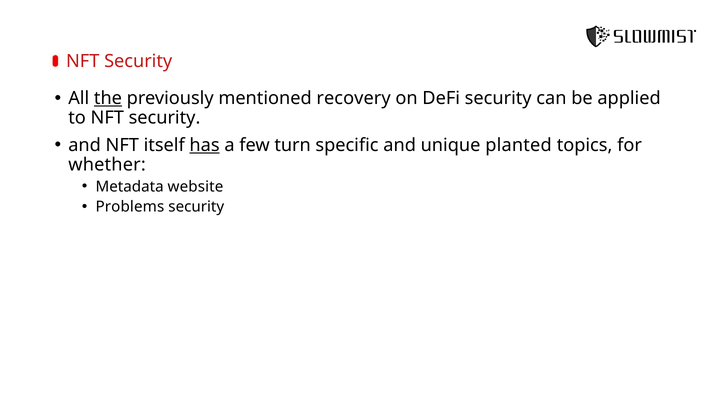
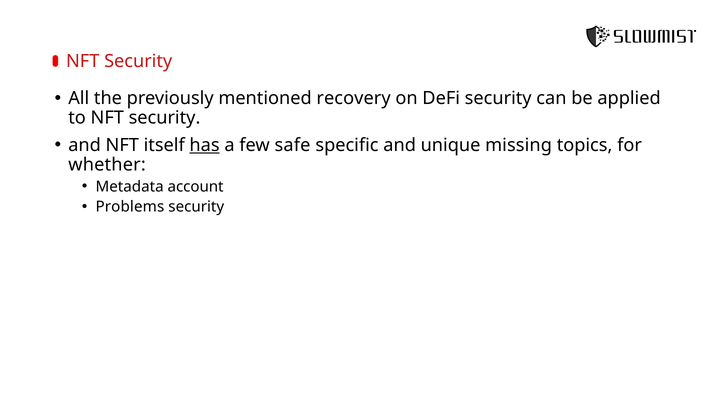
the underline: present -> none (108, 98)
turn: turn -> safe (292, 145)
planted: planted -> missing (519, 145)
website: website -> account (196, 187)
